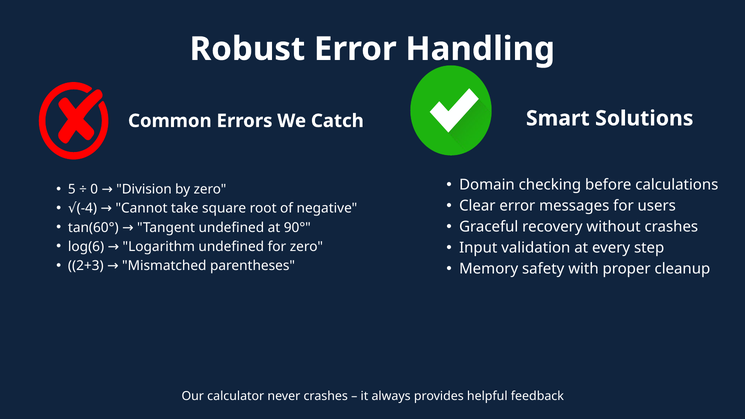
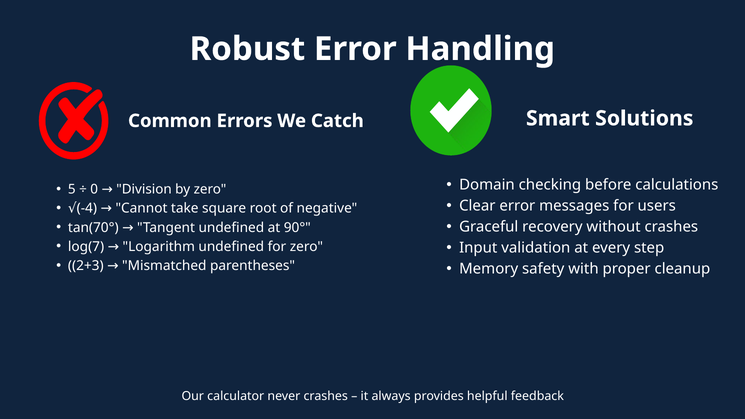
tan(60°: tan(60° -> tan(70° (93, 228)
log(6: log(6 -> log(7 (86, 247)
